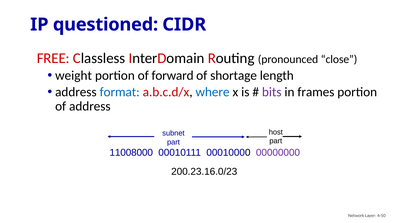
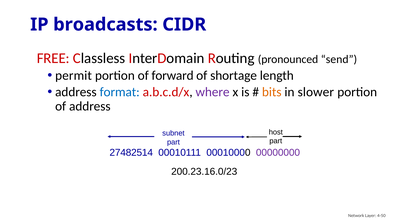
questioned: questioned -> broadcasts (105, 25)
close: close -> send (339, 59)
weight: weight -> permit (74, 75)
where colour: blue -> purple (213, 92)
bits colour: purple -> orange (272, 92)
frames: frames -> slower (316, 92)
11008000: 11008000 -> 27482514 (131, 152)
